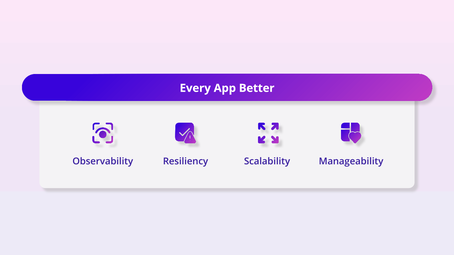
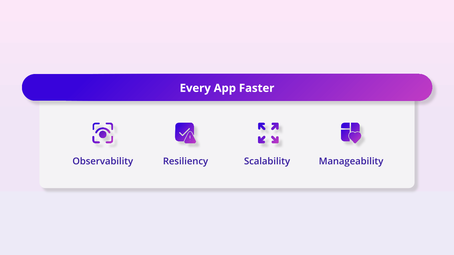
Better: Better -> Faster (257, 88)
